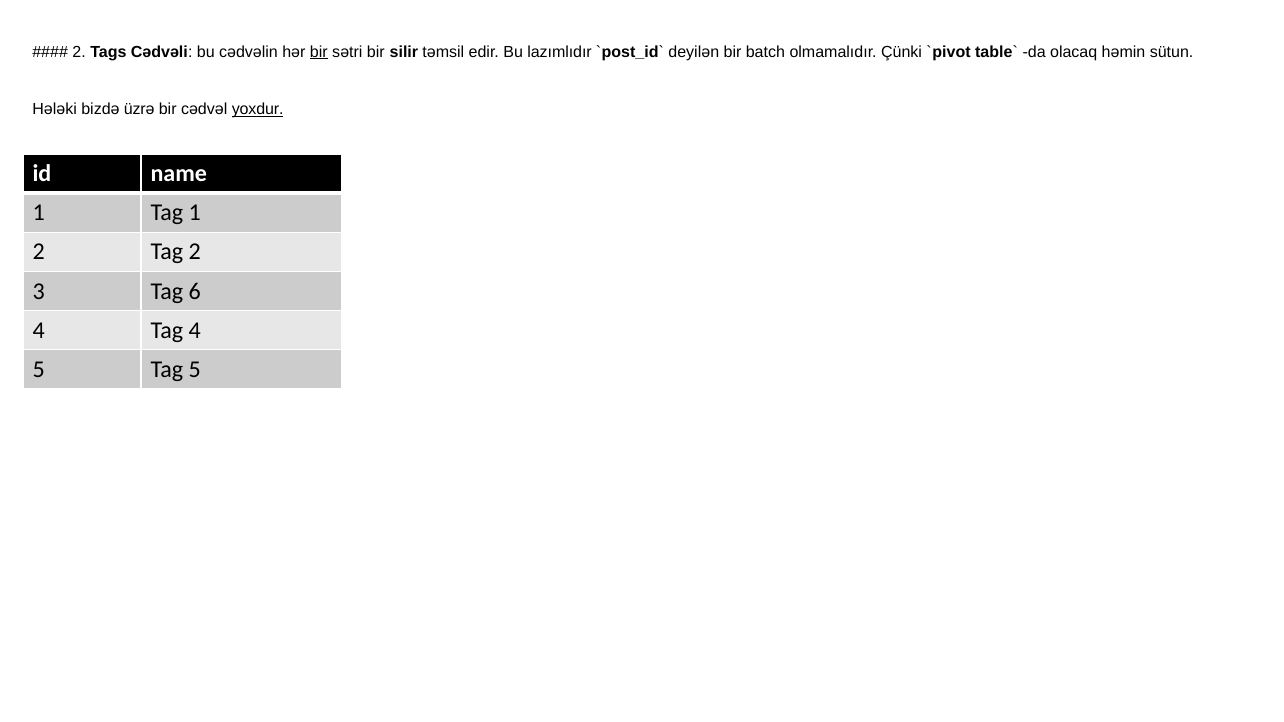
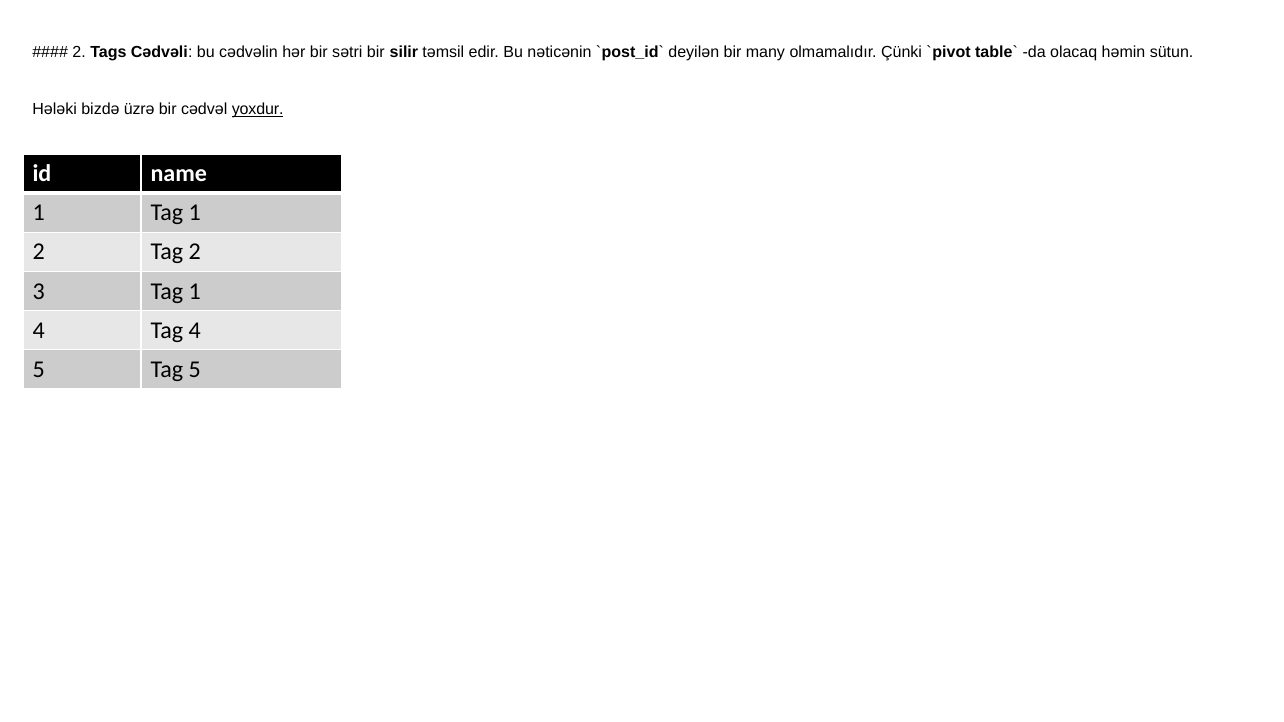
bir underline: present -> none (319, 52)
lazımlıdır: lazımlıdır -> nəticənin (560, 52)
batch: batch -> many (765, 52)
3 Tag 6: 6 -> 1 (195, 291)
